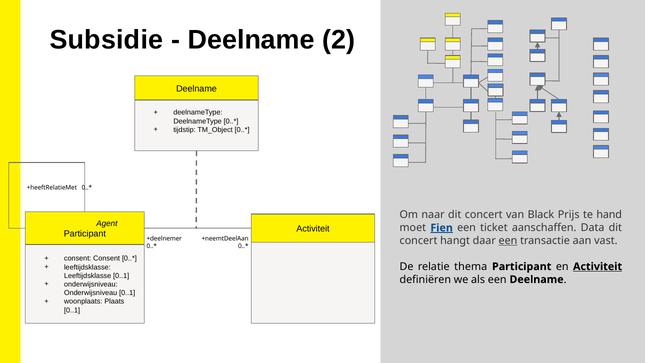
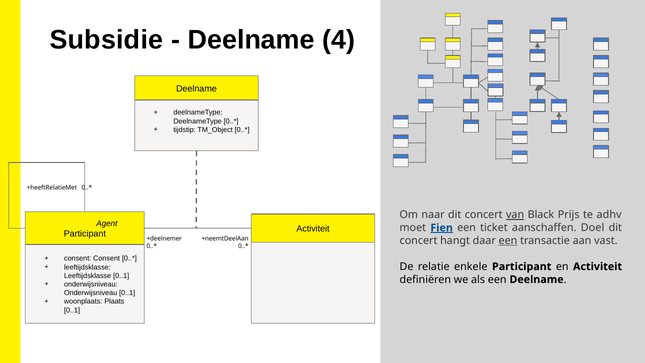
2: 2 -> 4 (339, 40)
van underline: none -> present (515, 215)
hand: hand -> adhv (609, 215)
Data: Data -> Doel (593, 228)
thema: thema -> enkele (471, 266)
Activiteit underline: present -> none (598, 266)
